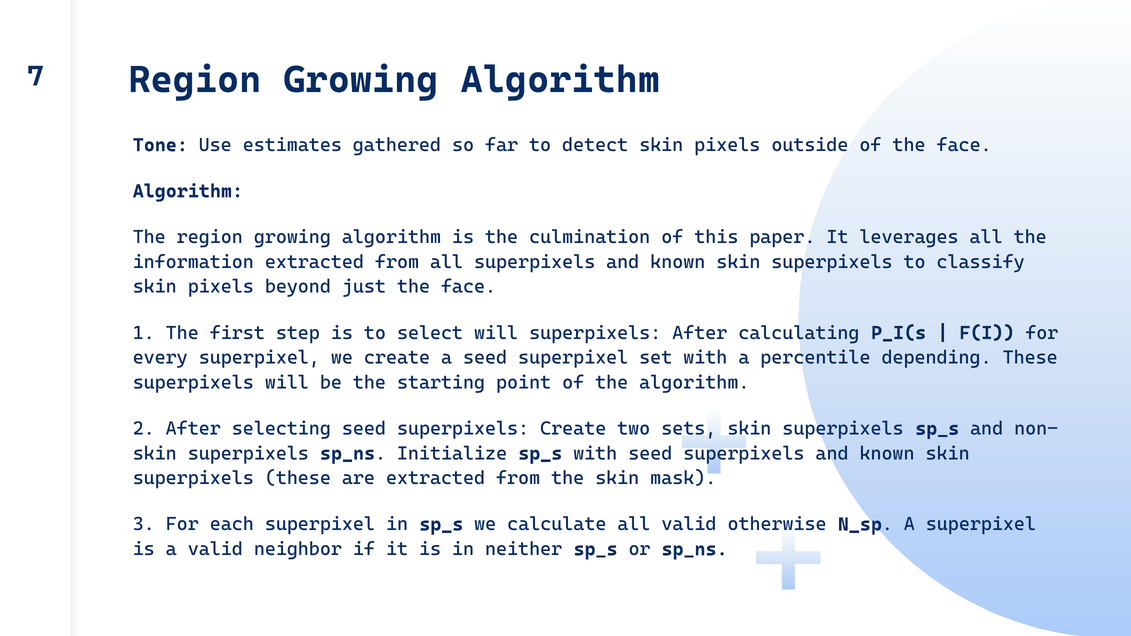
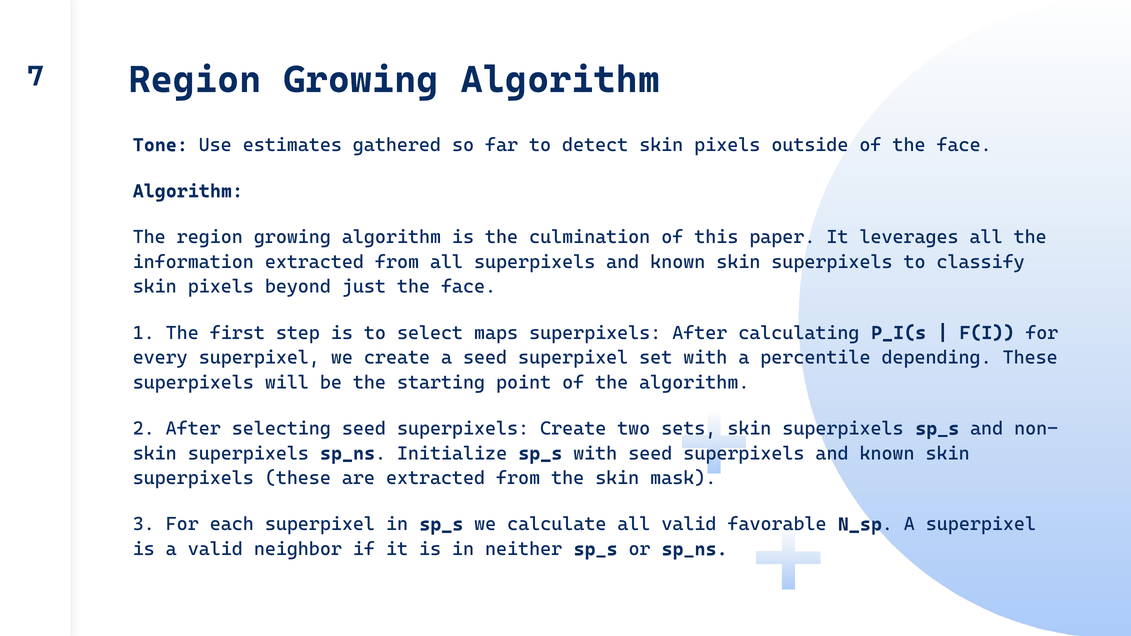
select will: will -> maps (496, 333)
otherwise: otherwise -> favorable (777, 525)
